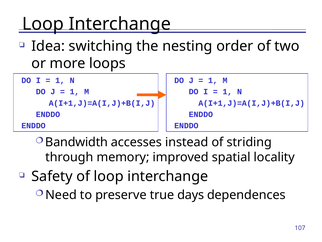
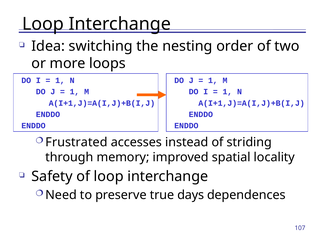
Bandwidth: Bandwidth -> Frustrated (76, 142)
